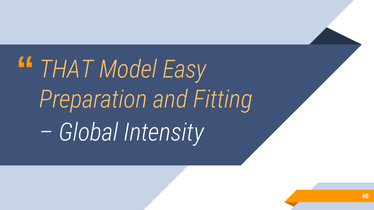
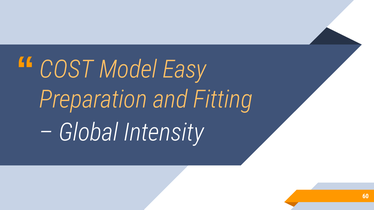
THAT: THAT -> COST (66, 70)
